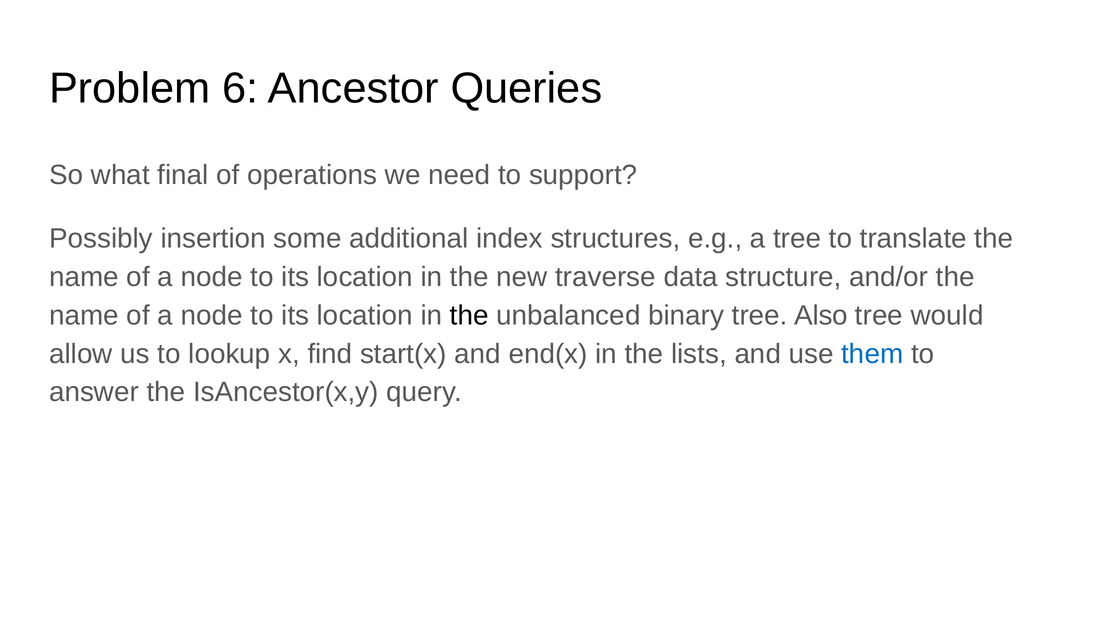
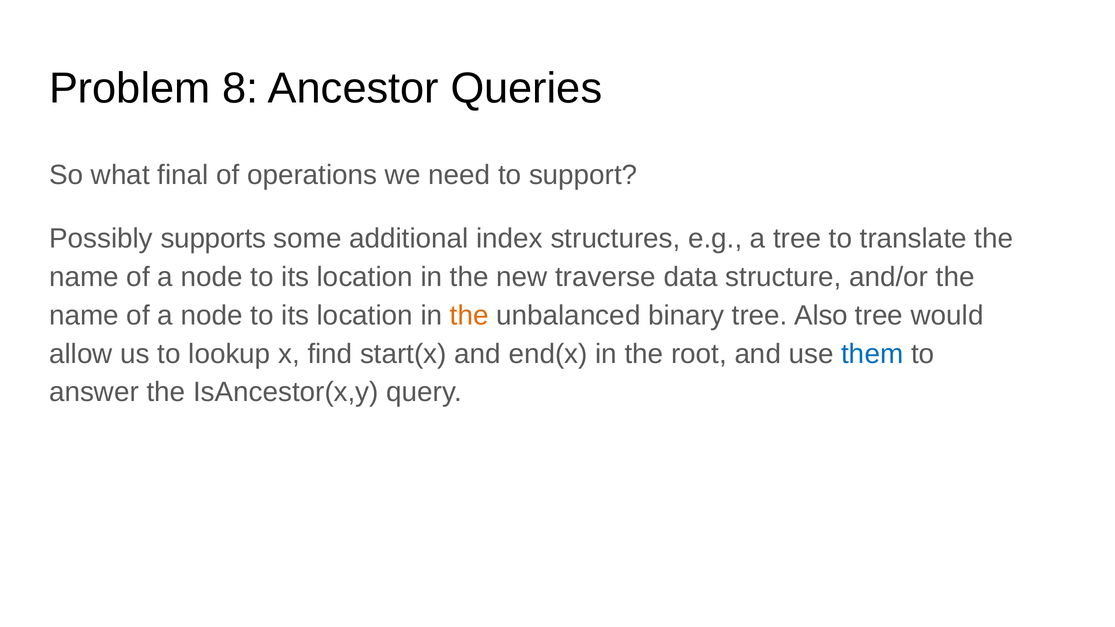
6: 6 -> 8 (240, 89)
insertion: insertion -> supports (213, 239)
the colour: black -> orange (469, 315)
lists: lists -> root (699, 354)
